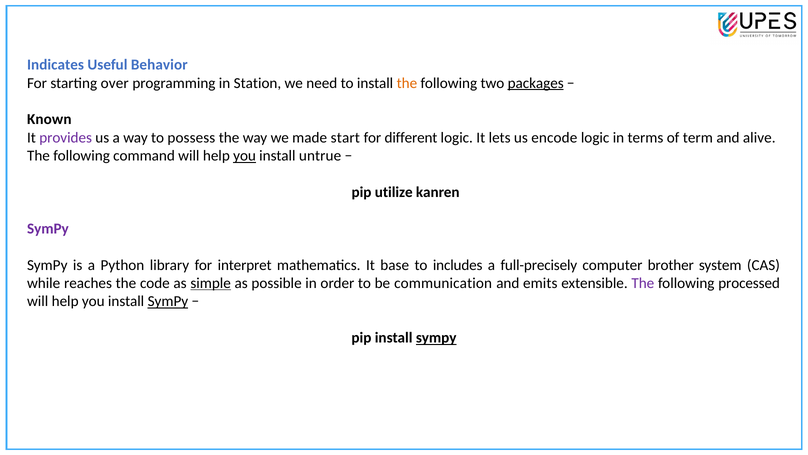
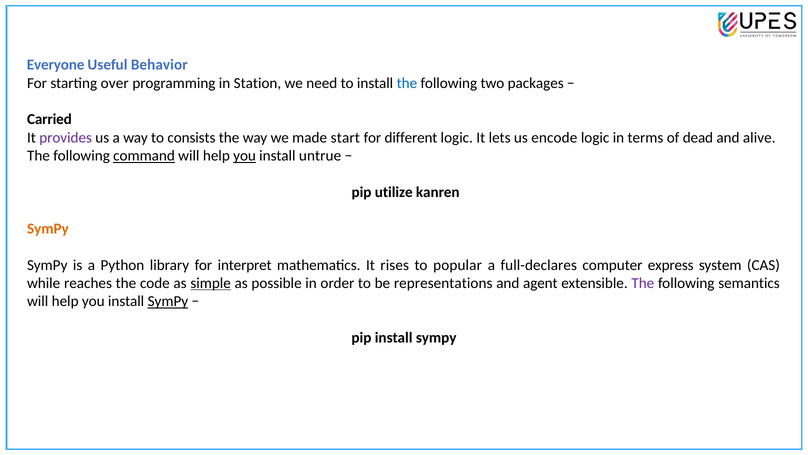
Indicates: Indicates -> Everyone (56, 65)
the colour: orange -> blue (407, 83)
packages underline: present -> none (536, 83)
Known: Known -> Carried (49, 119)
possess: possess -> consists (191, 137)
term: term -> dead (698, 137)
command underline: none -> present (144, 156)
SymPy colour: purple -> orange (48, 228)
base: base -> rises (395, 265)
includes: includes -> popular (458, 265)
full-precisely: full-precisely -> full-declares (539, 265)
brother: brother -> express (671, 265)
communication: communication -> representations (443, 283)
emits: emits -> agent (540, 283)
processed: processed -> semantics (749, 283)
sympy underline: present -> none (436, 337)
